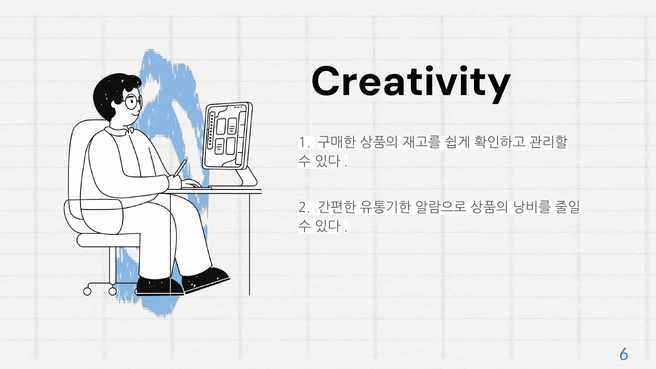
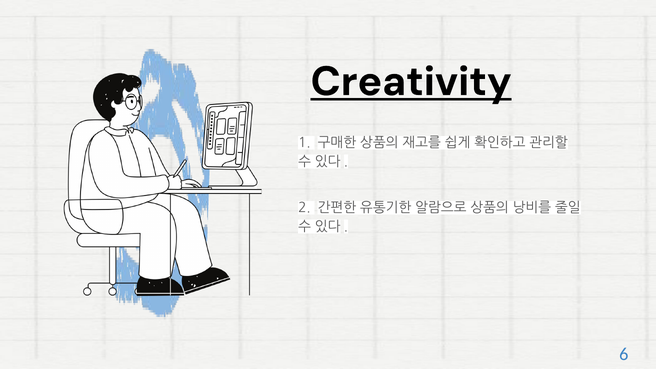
Creativity underline: none -> present (411, 81)
